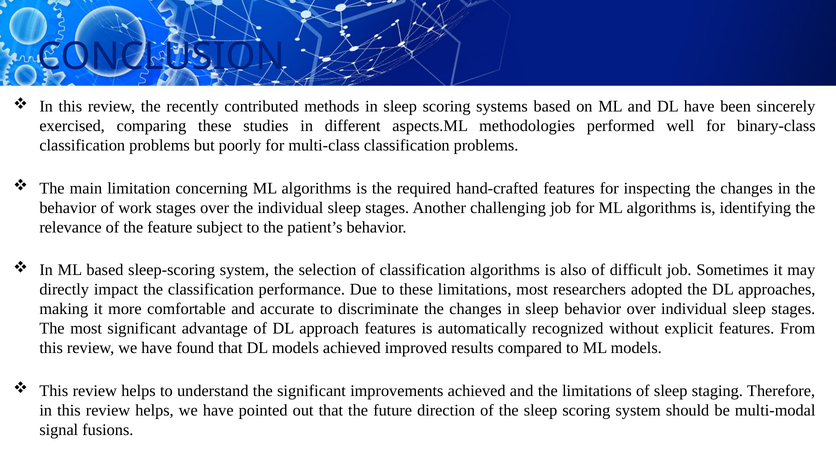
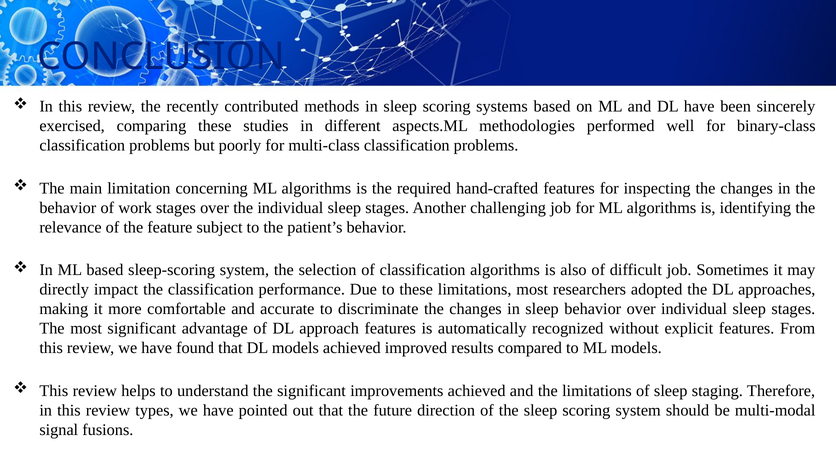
in this review helps: helps -> types (154, 410)
